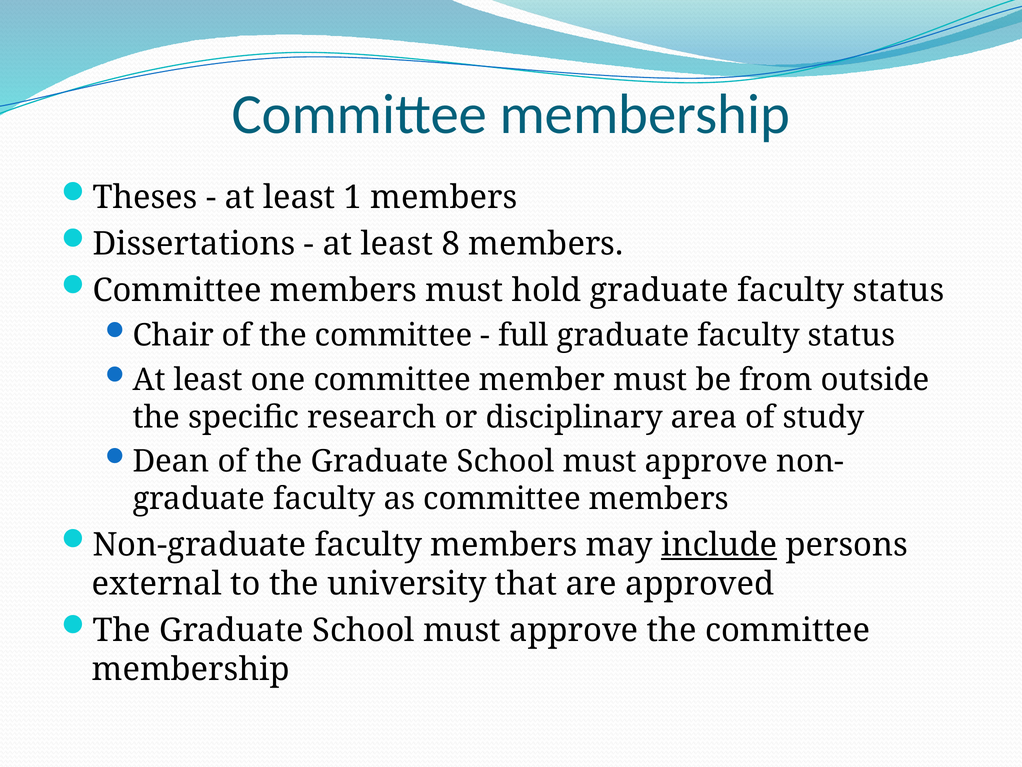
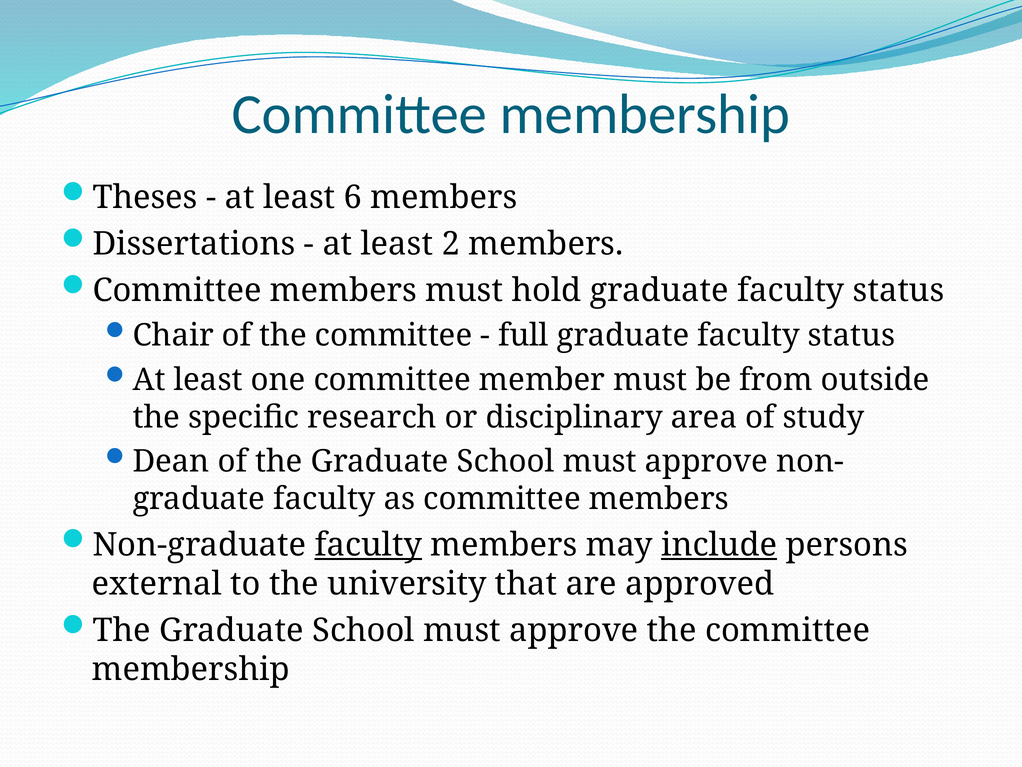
1: 1 -> 6 (353, 197)
8: 8 -> 2 (451, 244)
faculty underline: none -> present (368, 544)
